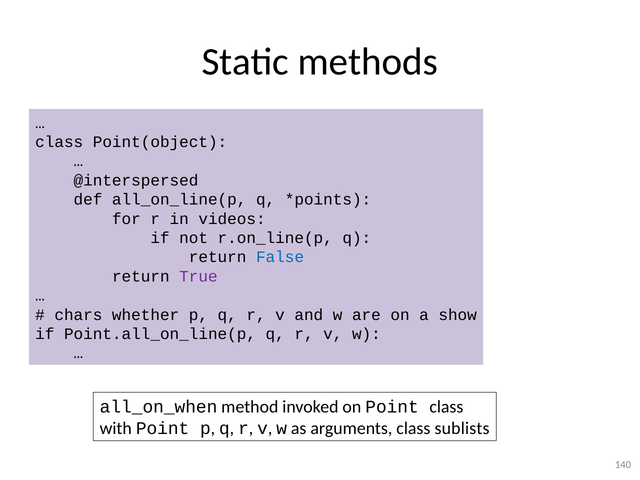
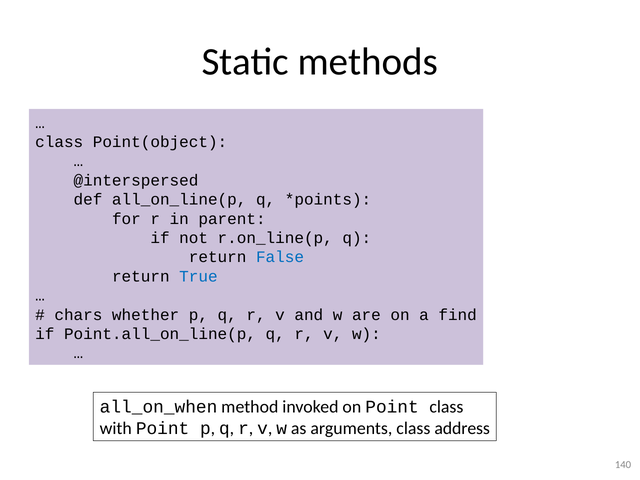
videos: videos -> parent (232, 219)
True colour: purple -> blue (198, 276)
show: show -> find (458, 315)
sublists: sublists -> address (462, 428)
